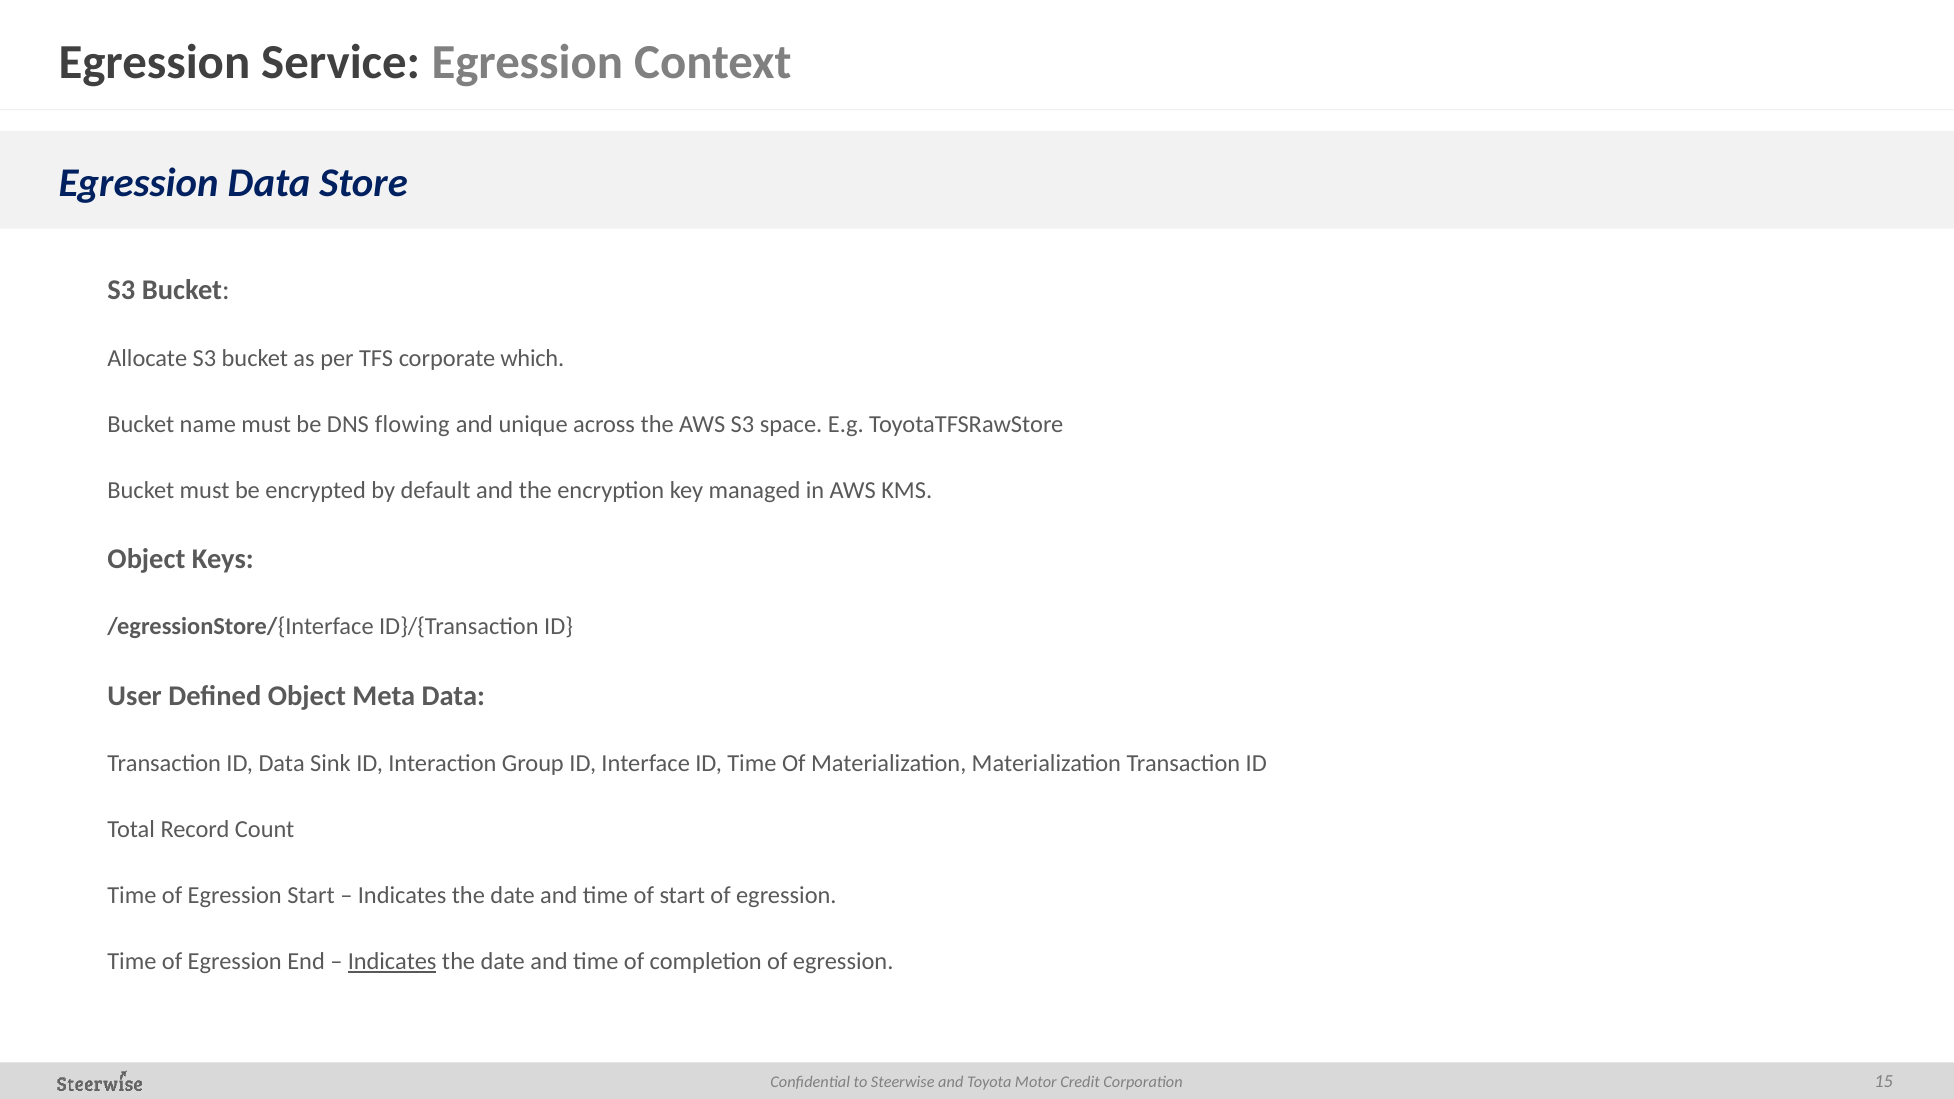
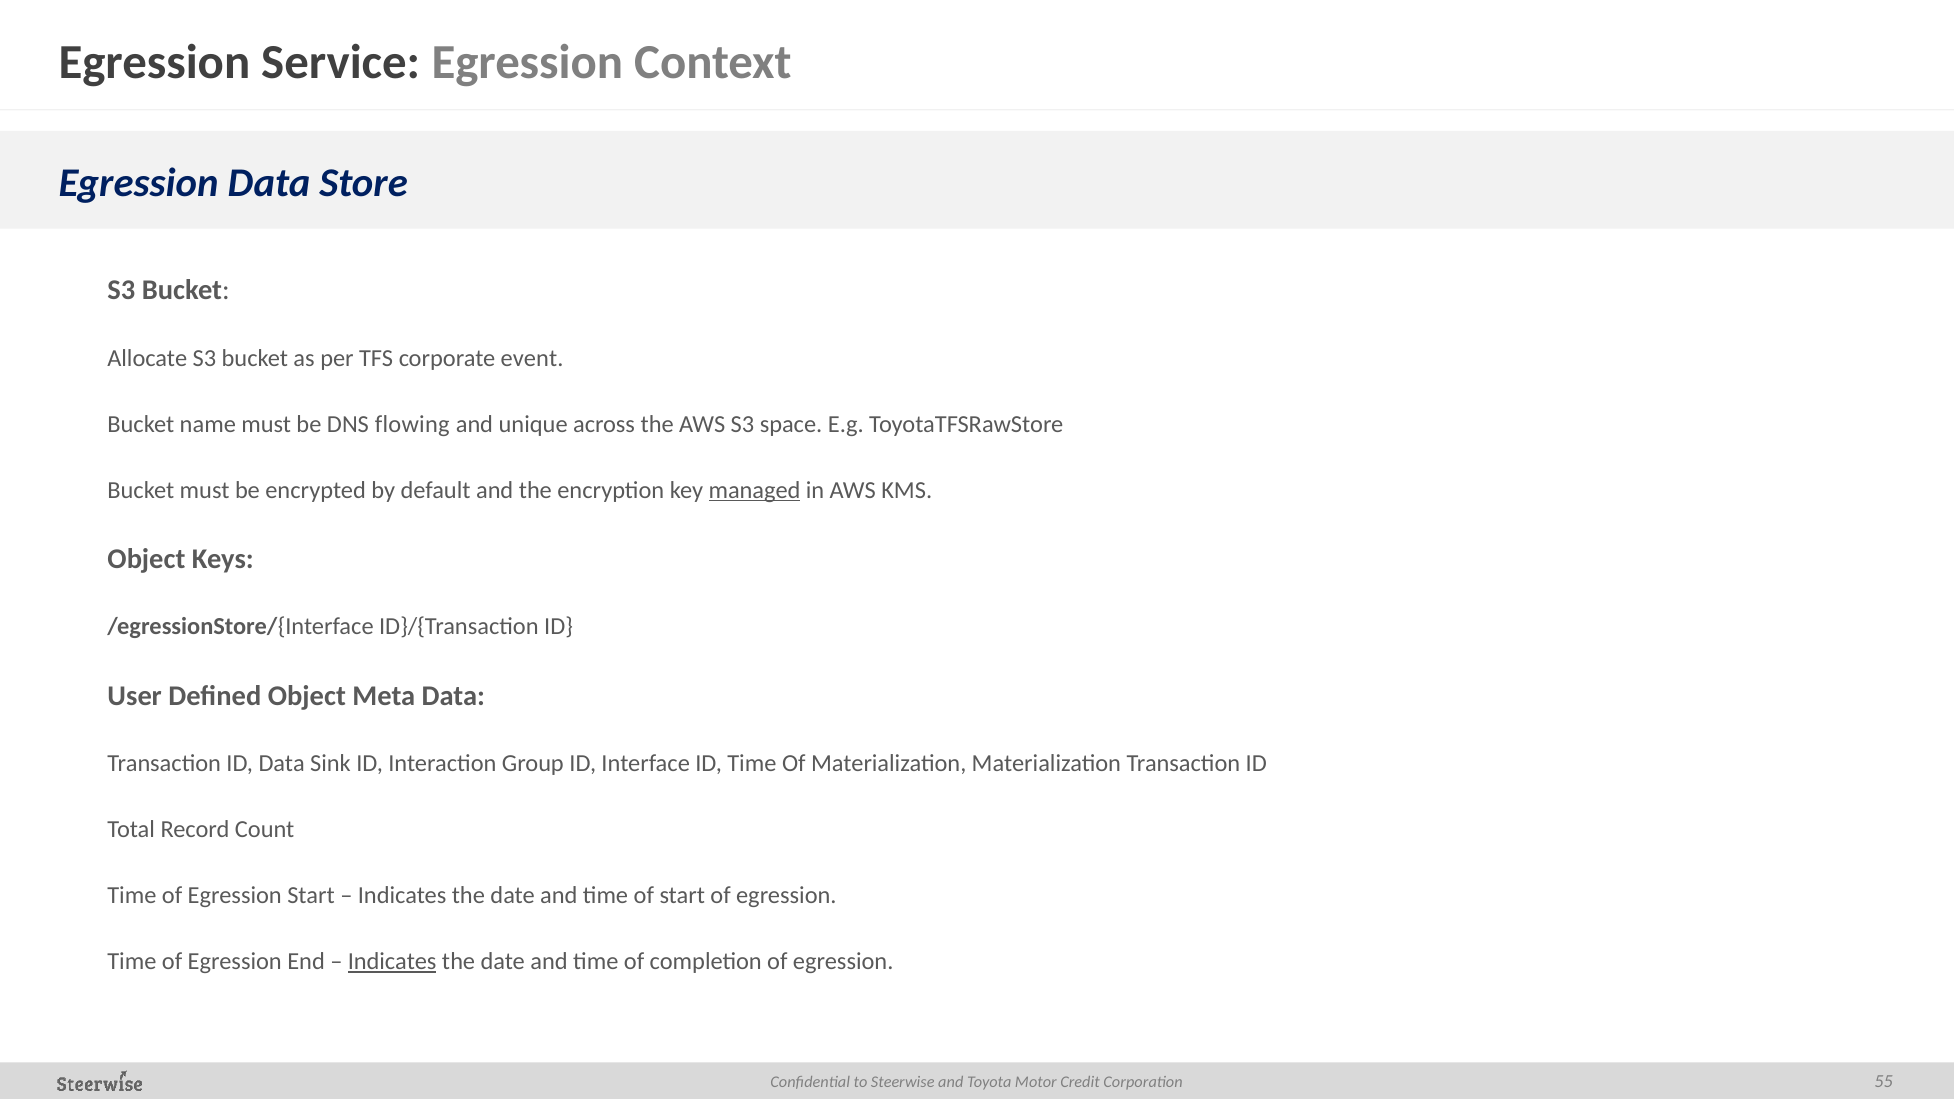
which: which -> event (532, 358)
managed underline: none -> present (755, 490)
15: 15 -> 55 (1884, 1082)
